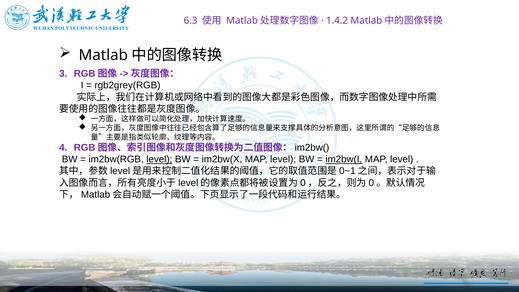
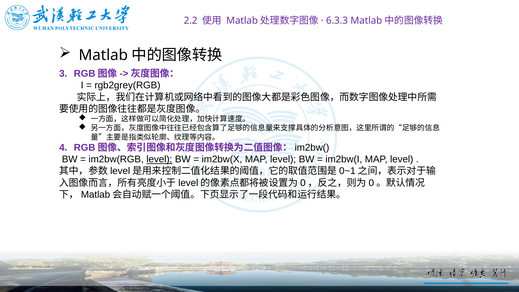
6.3: 6.3 -> 2.2 (191, 21)
1.4.2: 1.4.2 -> 6.3.3 (337, 21)
im2bw(I underline: present -> none (344, 159)
